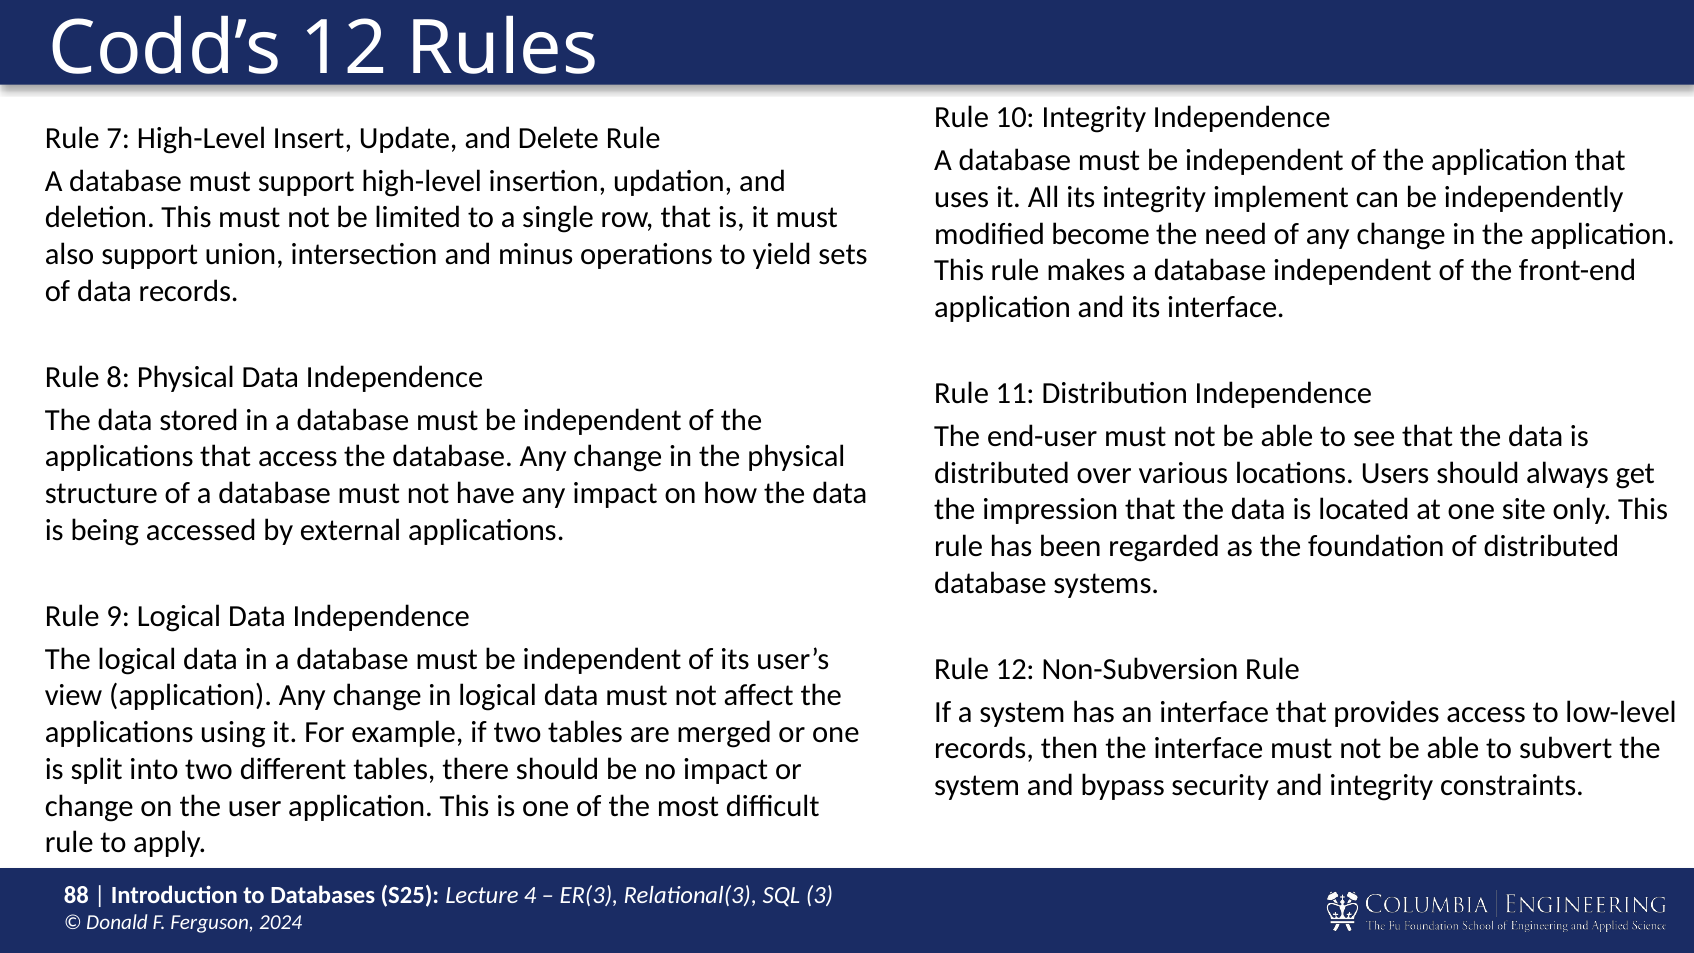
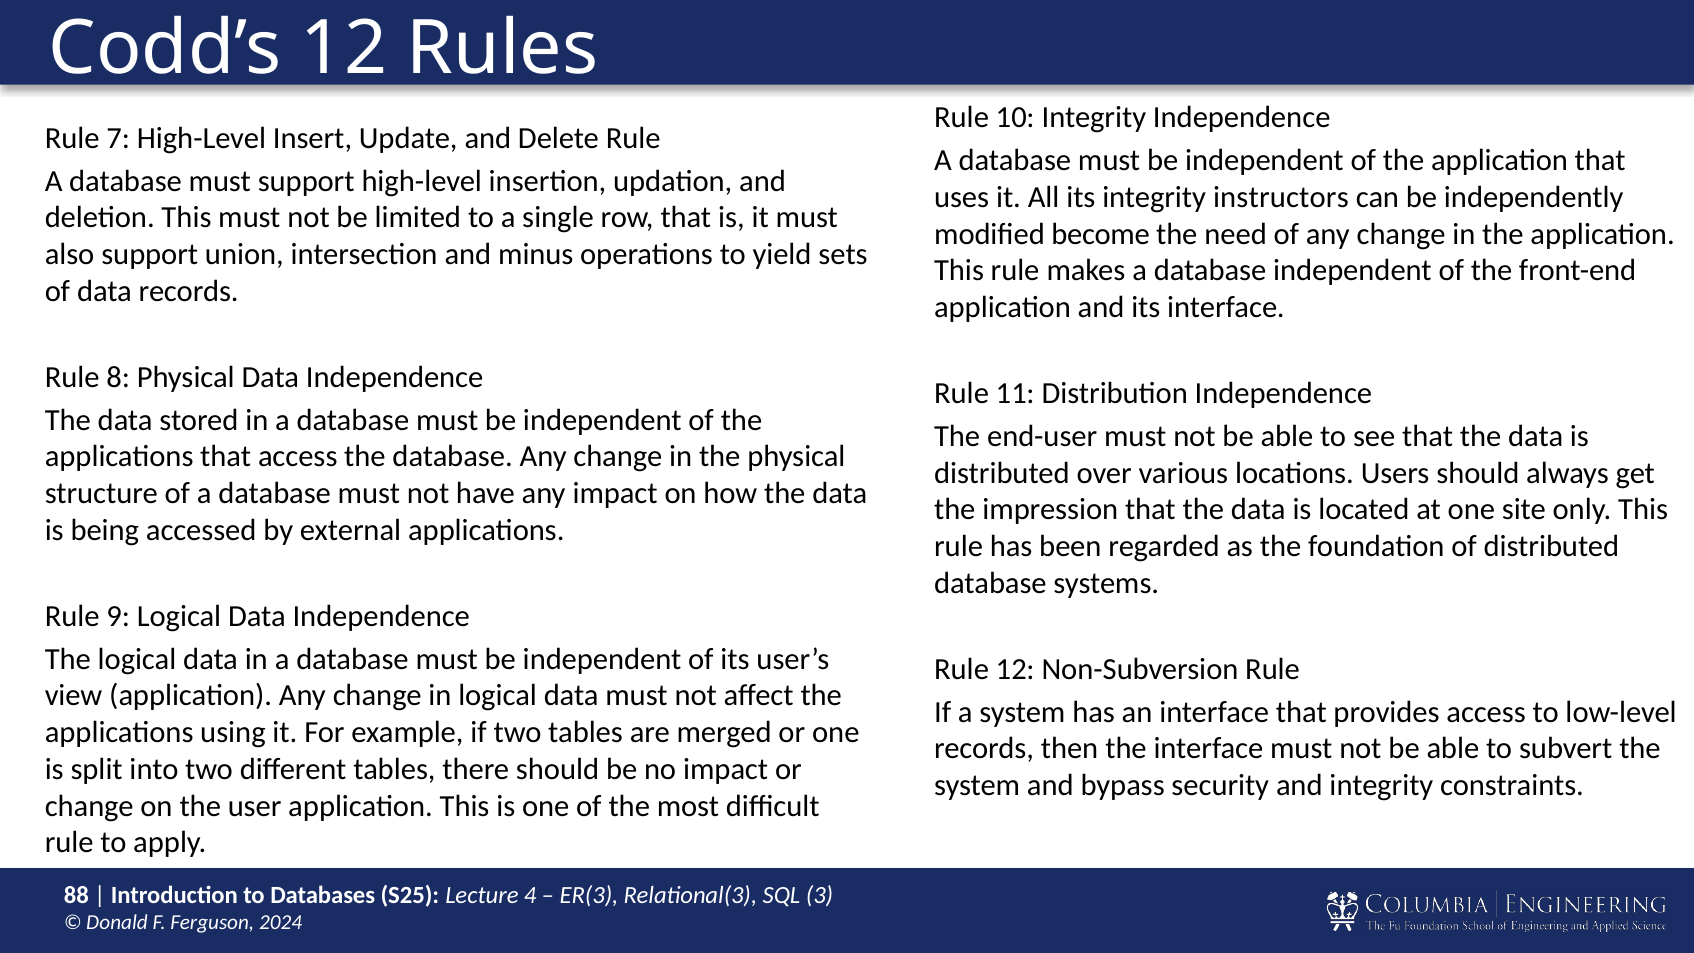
implement: implement -> instructors (1281, 197)
